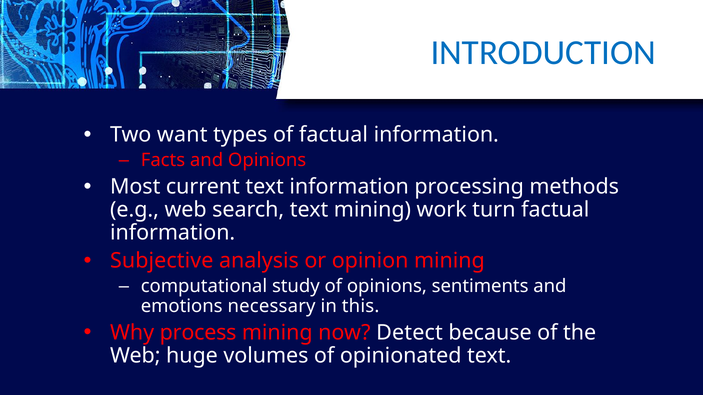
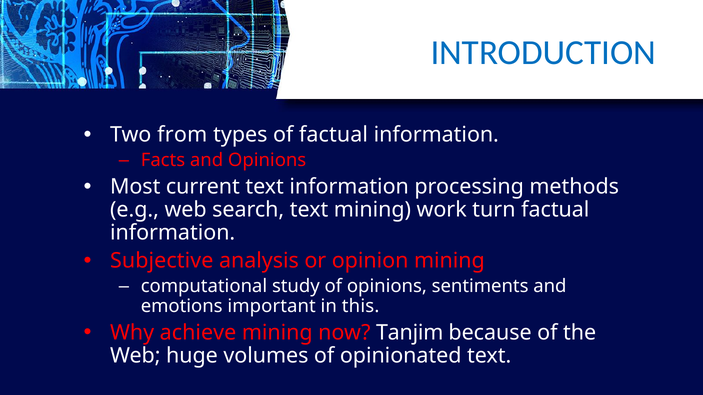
want: want -> from (182, 135)
necessary: necessary -> important (272, 307)
process: process -> achieve (198, 333)
Detect: Detect -> Tanjim (410, 333)
